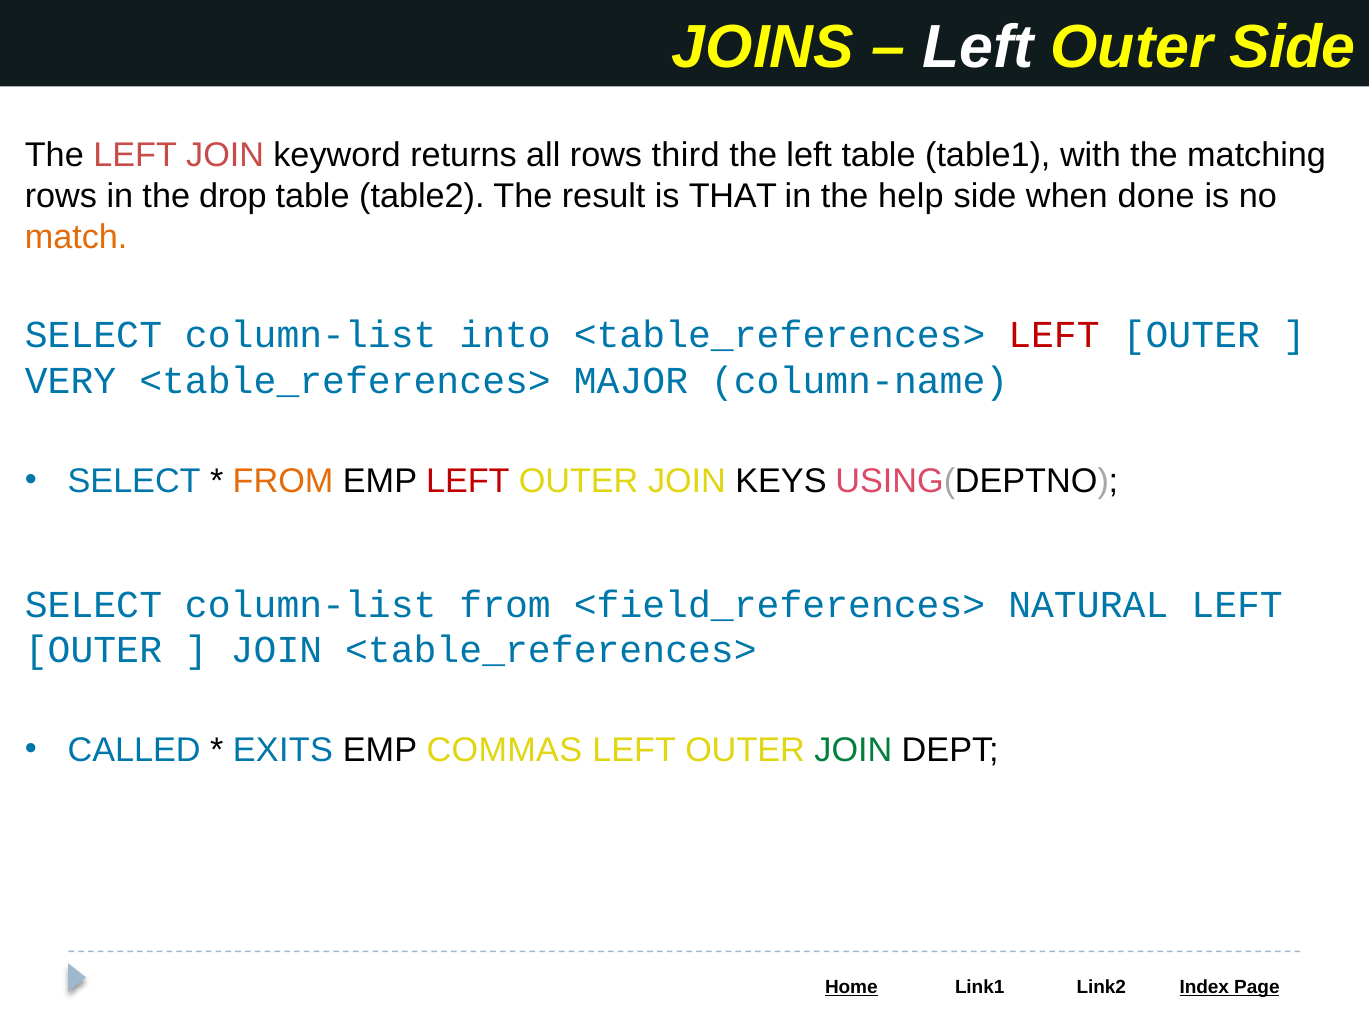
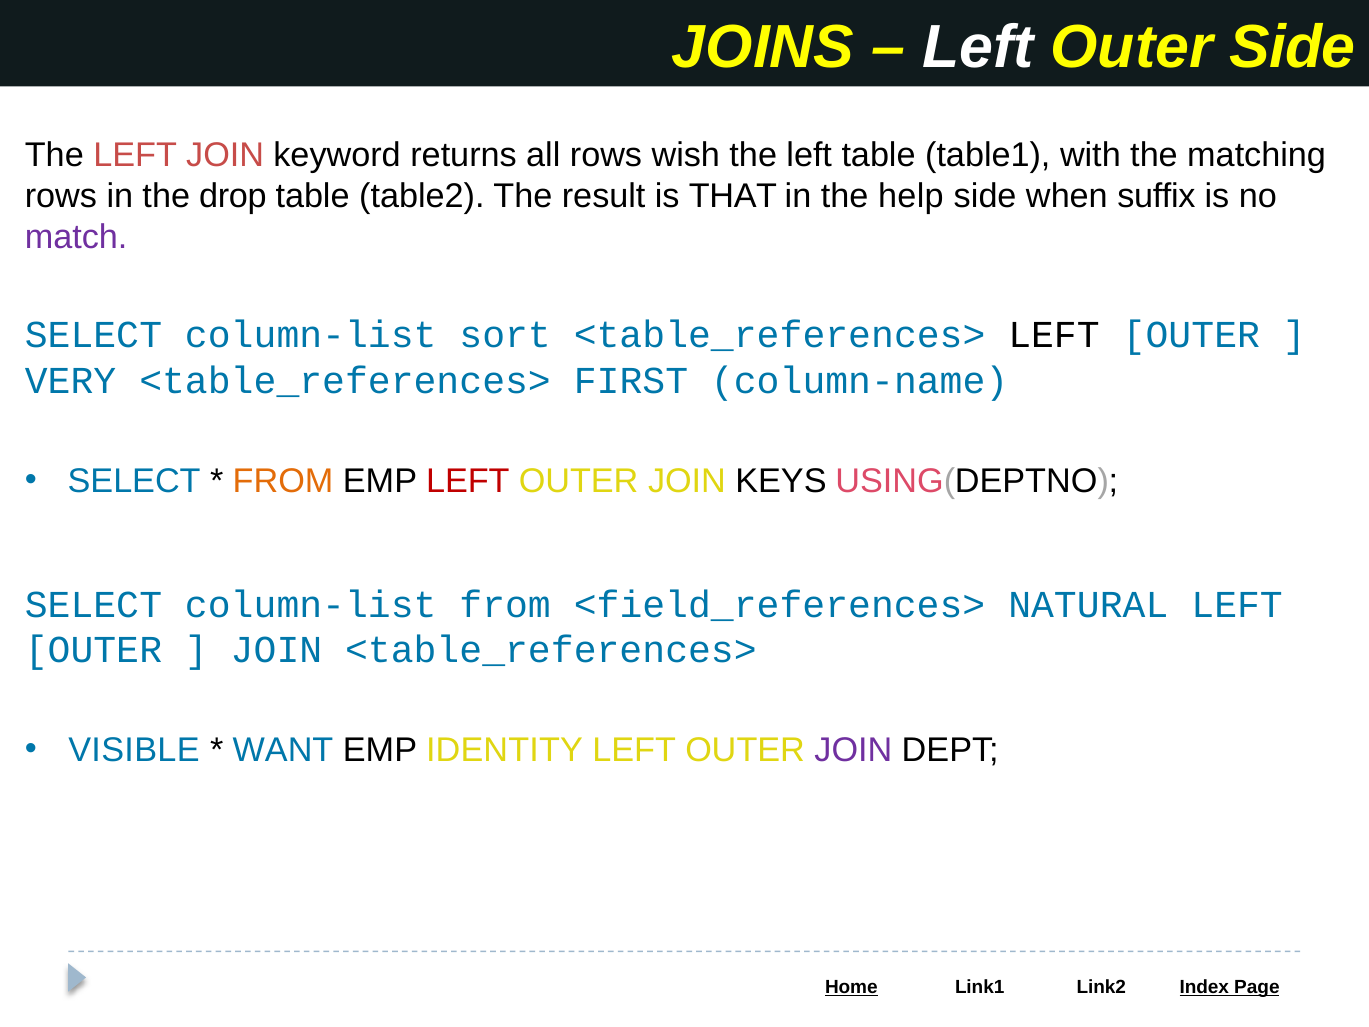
third: third -> wish (686, 155)
done: done -> suffix (1156, 196)
match colour: orange -> purple (76, 237)
into: into -> sort (505, 335)
LEFT colour: red -> black (1054, 335)
MAJOR: MAJOR -> FIRST (631, 381)
CALLED: CALLED -> VISIBLE (134, 750)
EXITS: EXITS -> WANT (283, 750)
COMMAS: COMMAS -> IDENTITY (504, 750)
JOIN colour: green -> purple (853, 750)
